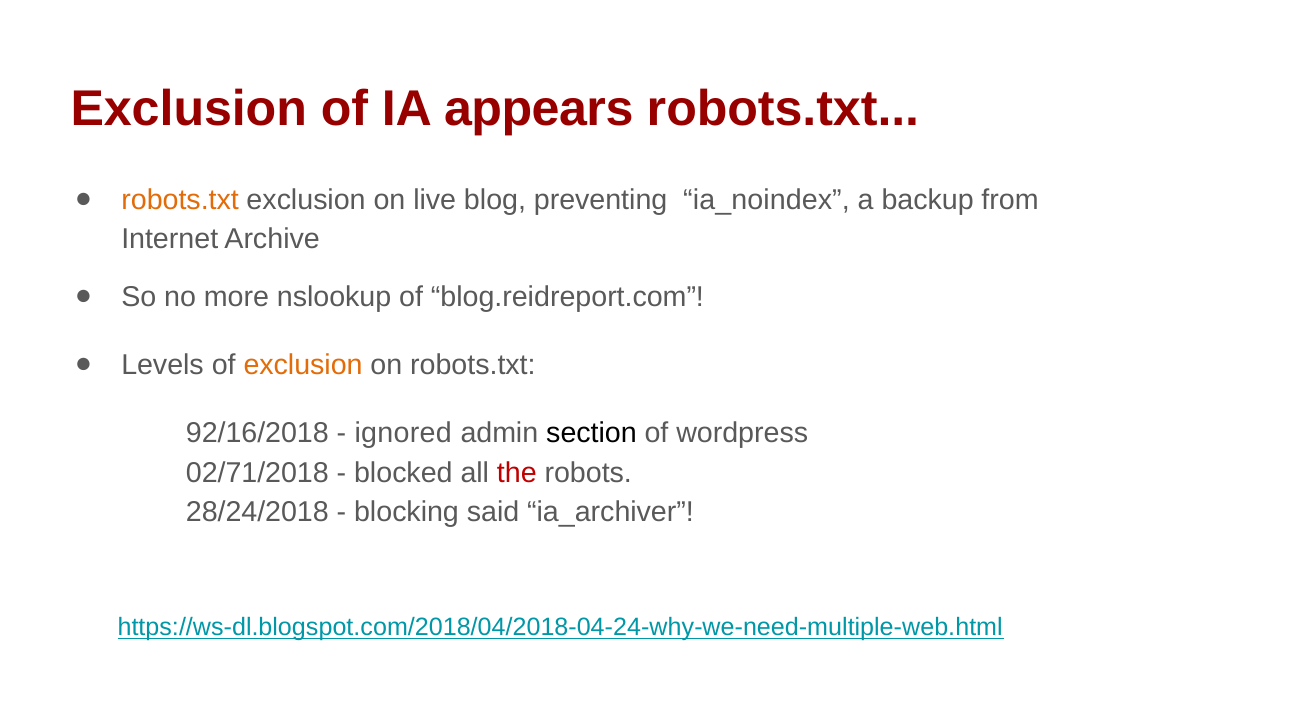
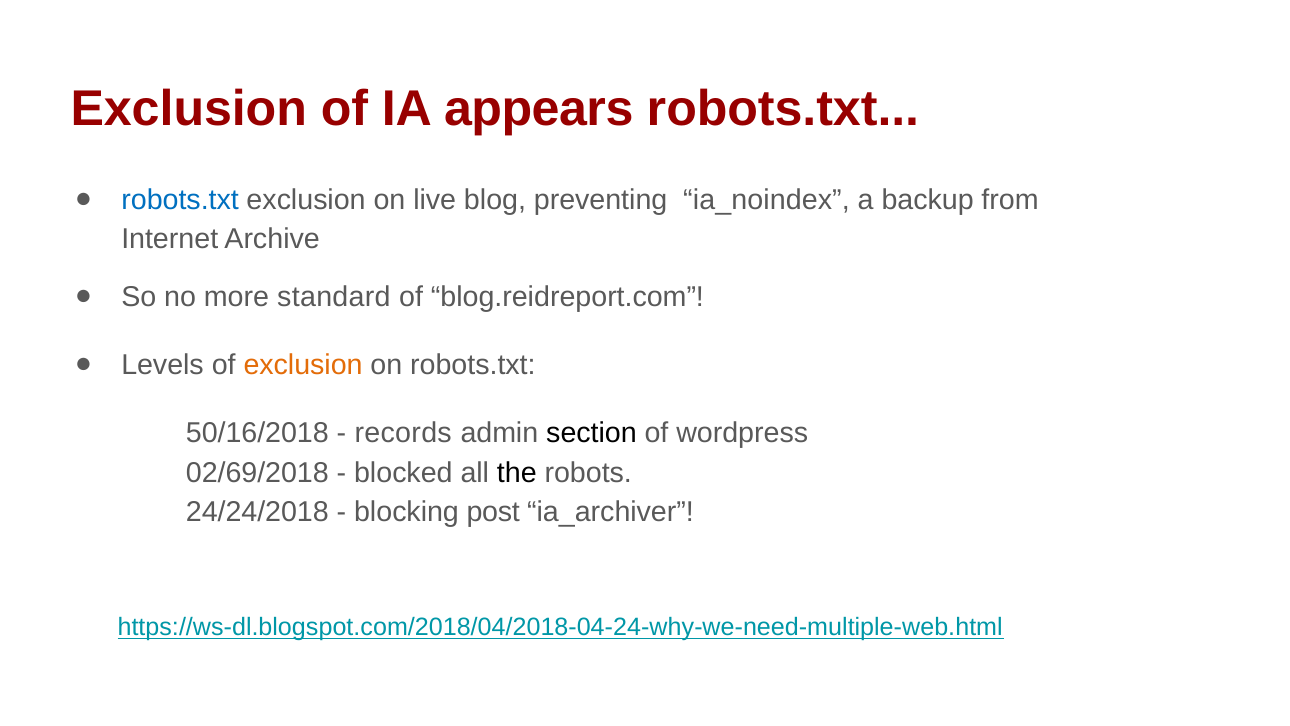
robots.txt colour: orange -> blue (180, 200)
nslookup: nslookup -> standard (334, 297)
92/16/2018: 92/16/2018 -> 50/16/2018 (257, 433)
ignored: ignored -> records (403, 433)
02/71/2018: 02/71/2018 -> 02/69/2018 (257, 473)
the colour: red -> black (517, 473)
28/24/2018: 28/24/2018 -> 24/24/2018 (257, 512)
said: said -> post (493, 512)
